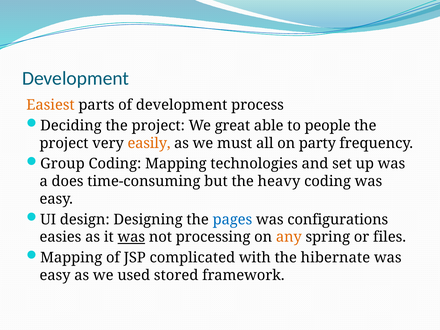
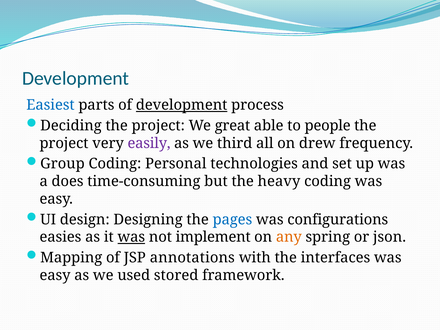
Easiest colour: orange -> blue (50, 105)
development underline: none -> present (182, 105)
easily colour: orange -> purple (149, 143)
must: must -> third (235, 143)
party: party -> drew (317, 143)
Coding Mapping: Mapping -> Personal (176, 164)
processing: processing -> implement (213, 237)
files: files -> json (390, 237)
complicated: complicated -> annotations (192, 258)
hibernate: hibernate -> interfaces (335, 258)
